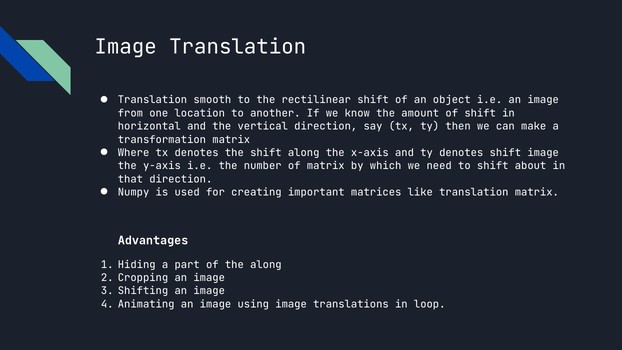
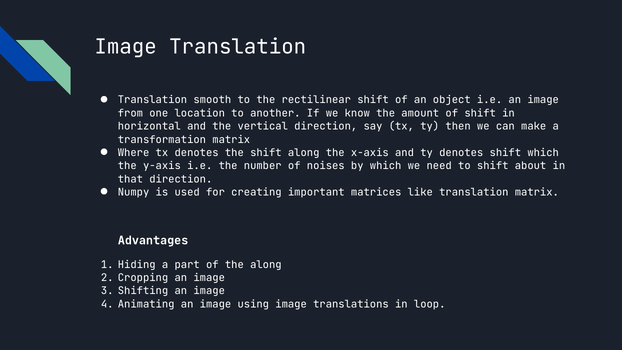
shift image: image -> which (543, 153)
of matrix: matrix -> noises (326, 166)
